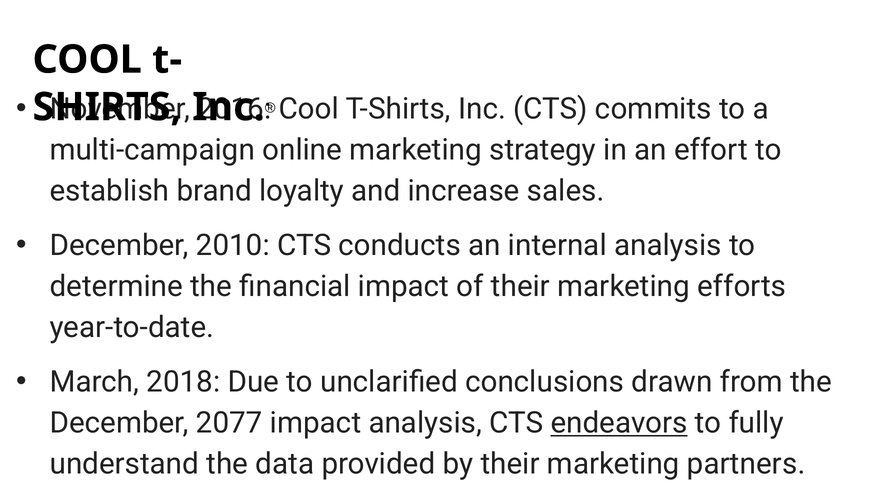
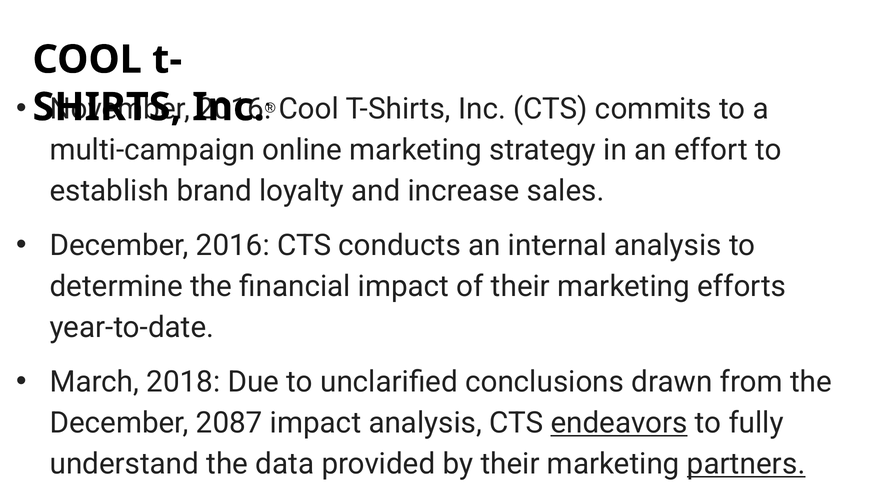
December 2010: 2010 -> 2016 (233, 245)
2077: 2077 -> 2087 (229, 423)
partners underline: none -> present (746, 464)
